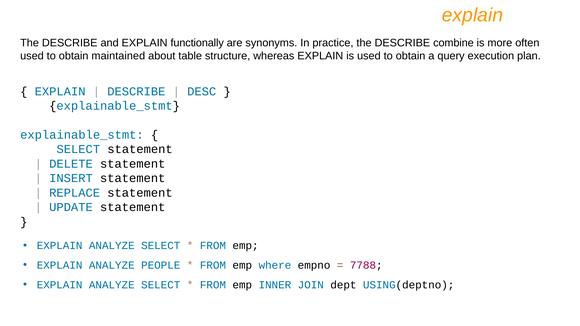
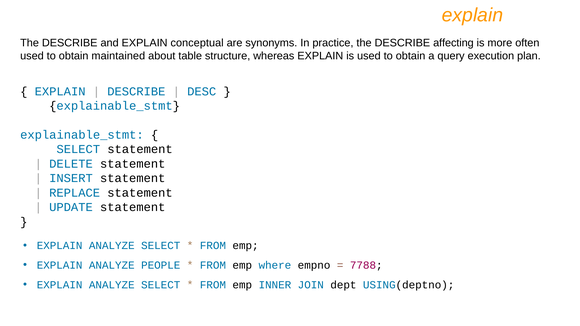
functionally: functionally -> conceptual (197, 43)
combine: combine -> affecting (453, 43)
